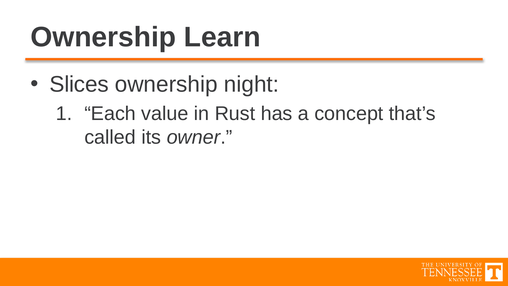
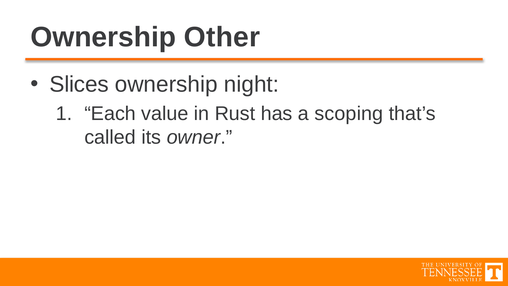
Learn: Learn -> Other (222, 37)
concept: concept -> scoping (349, 114)
